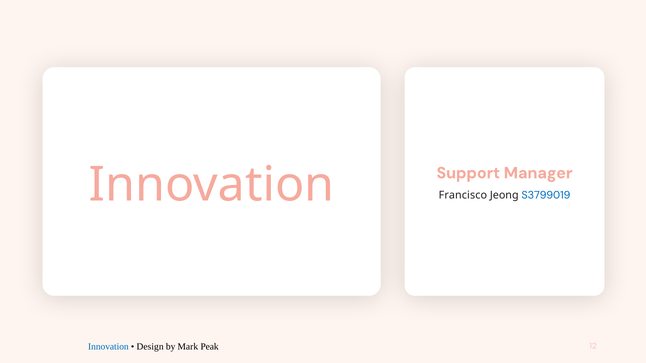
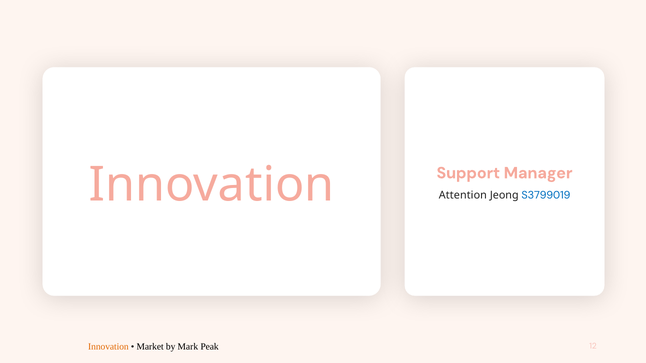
Francisco: Francisco -> Attention (463, 195)
Innovation colour: blue -> orange (108, 347)
Design: Design -> Market (150, 347)
